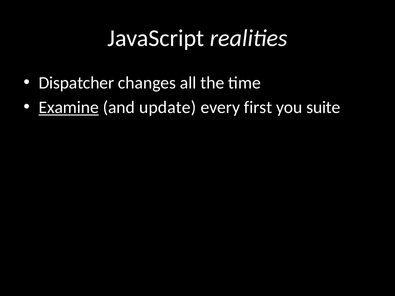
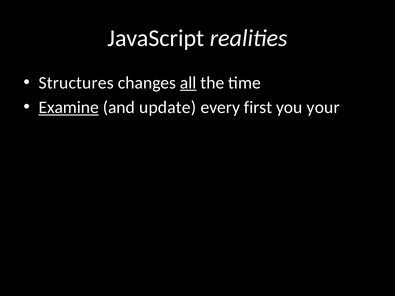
Dispatcher: Dispatcher -> Structures (76, 83)
all underline: none -> present (188, 83)
suite: suite -> your (323, 107)
